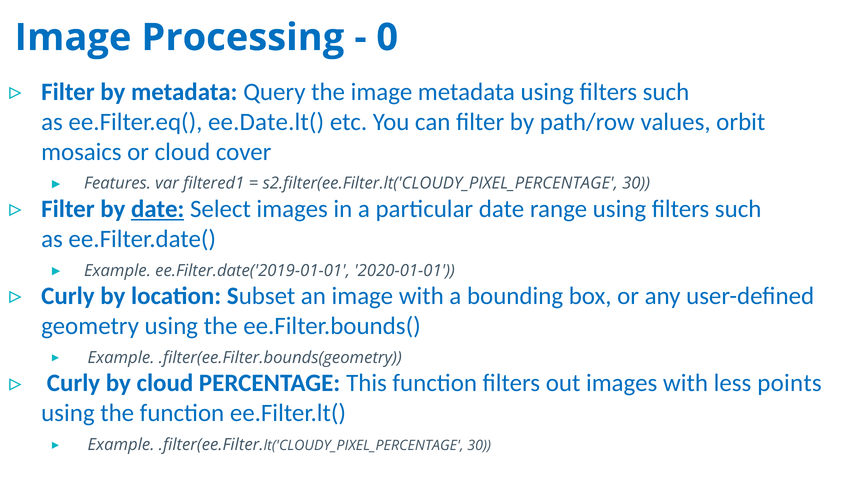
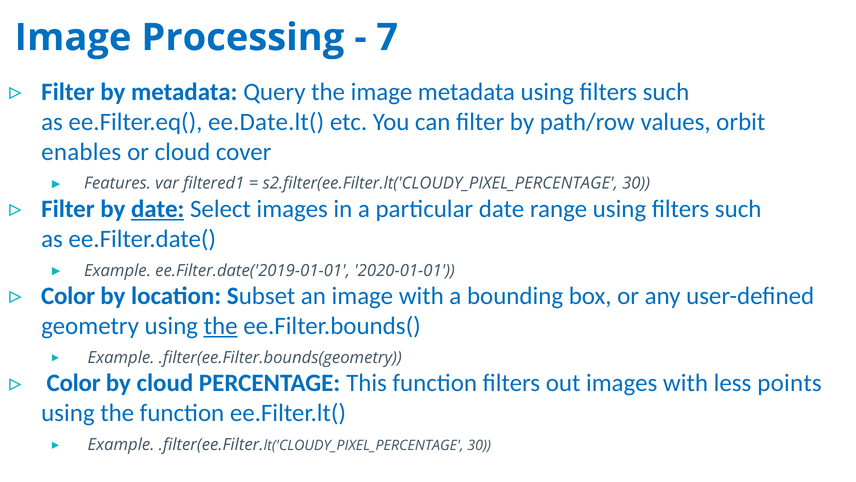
0: 0 -> 7 (387, 37)
mosaics: mosaics -> enables (81, 152)
Curly: Curly -> Color (68, 296)
the underline: none -> present (221, 326)
Curly: Curly -> Color (74, 383)
